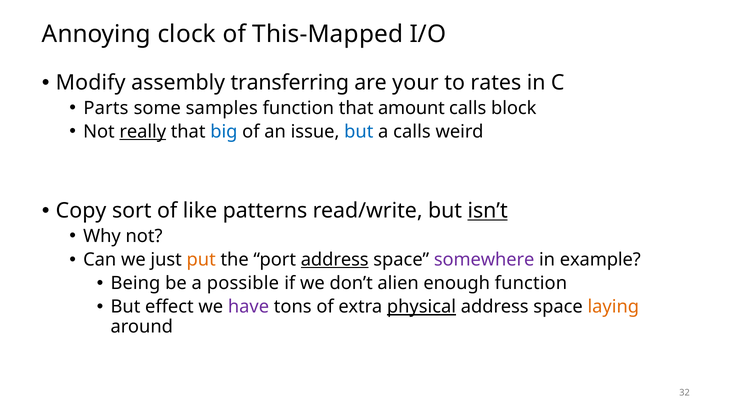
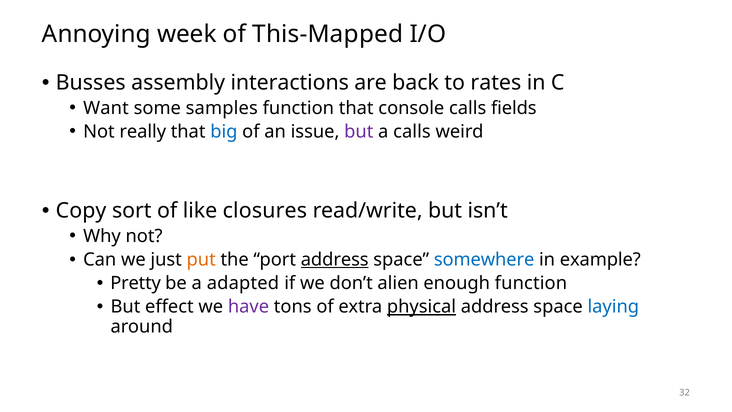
clock: clock -> week (187, 34)
Modify: Modify -> Busses (91, 83)
transferring: transferring -> interactions (290, 83)
your: your -> back (416, 83)
Parts: Parts -> Want (106, 108)
amount: amount -> console (411, 108)
block: block -> fields (514, 108)
really underline: present -> none (143, 132)
but colour: blue -> purple (359, 132)
patterns: patterns -> closures (265, 211)
isn’t underline: present -> none (488, 211)
somewhere colour: purple -> blue (484, 260)
Being: Being -> Pretty (136, 283)
possible: possible -> adapted (243, 283)
laying colour: orange -> blue (613, 307)
